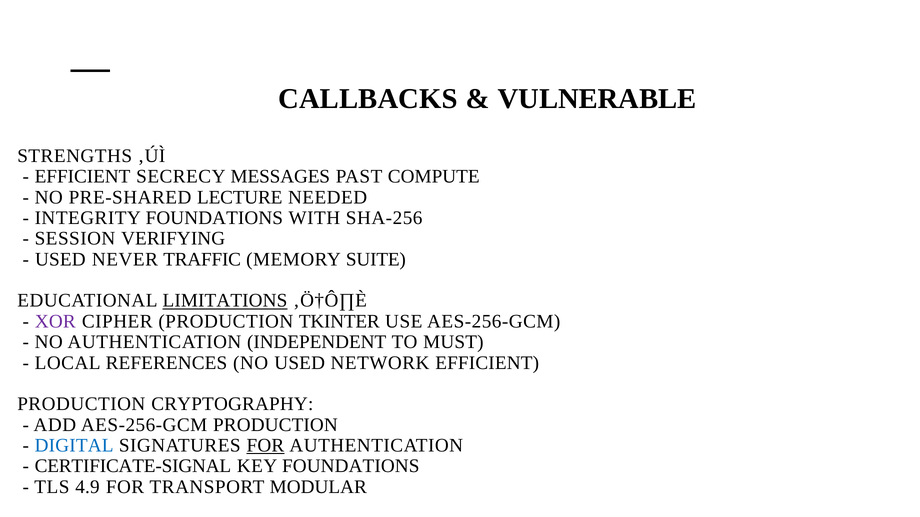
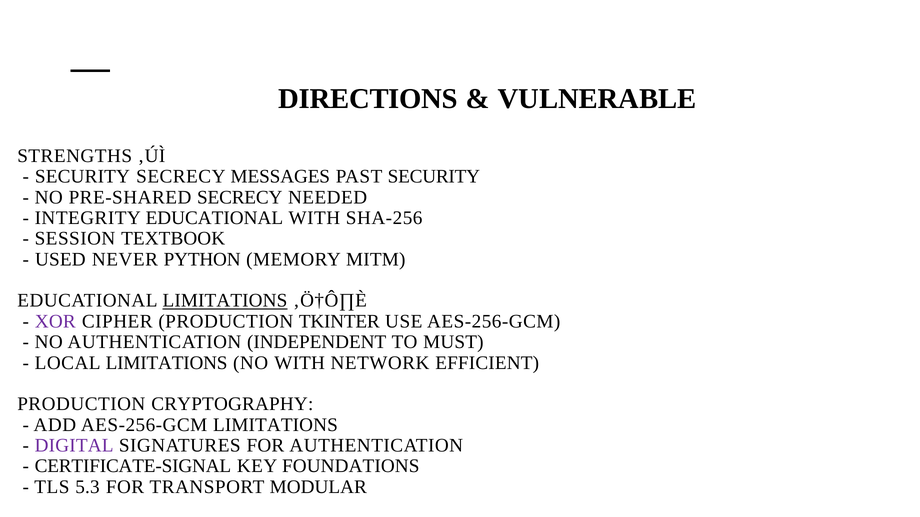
CALLBACKS: CALLBACKS -> DIRECTIONS (368, 99)
EFFICIENT: EFFICIENT -> SECURITY (82, 177)
PAST COMPUTE: COMPUTE -> SECURITY (434, 177)
PRE-SHARED LECTURE: LECTURE -> SECRECY (240, 197)
INTEGRITY FOUNDATIONS: FOUNDATIONS -> EDUCATIONAL (214, 218)
VERIFYING: VERIFYING -> TEXTBOOK (173, 239)
TRAFFIC: TRAFFIC -> PYTHON (202, 260)
SUITE: SUITE -> MITM (376, 260)
LOCAL REFERENCES: REFERENCES -> LIMITATIONS (167, 363)
NO USED: USED -> WITH (300, 363)
AES-256-GCM PRODUCTION: PRODUCTION -> LIMITATIONS (275, 425)
DIGITAL colour: blue -> purple (74, 446)
FOR underline: present -> none (265, 446)
4.9: 4.9 -> 5.3 (87, 487)
